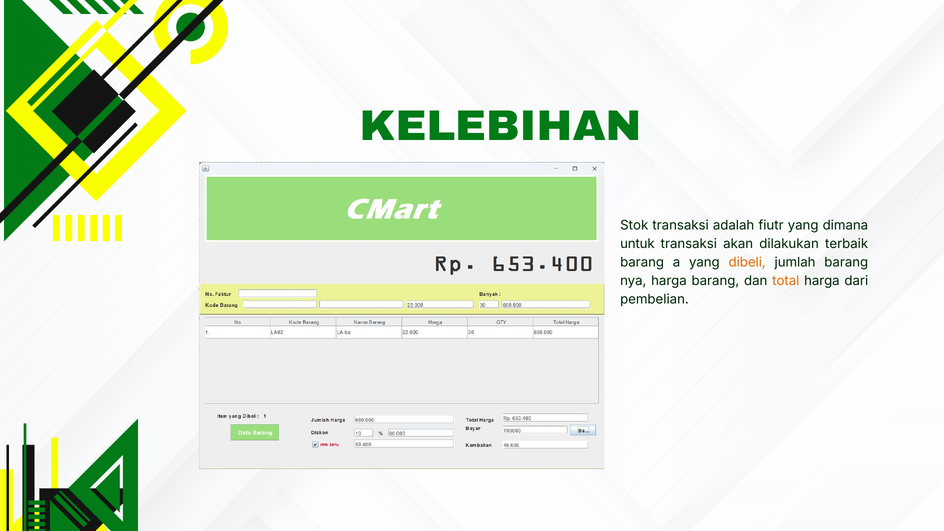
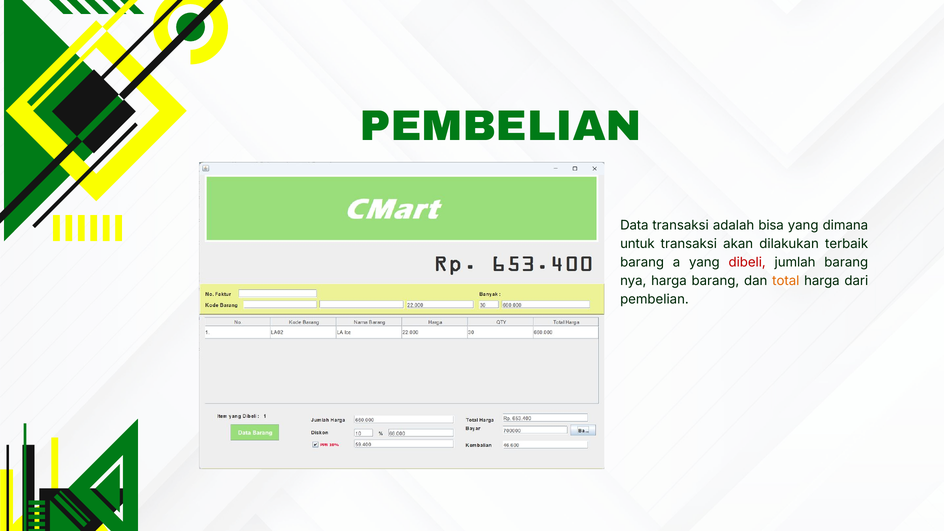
KELEBIHAN: KELEBIHAN -> PEMBELIAN (501, 126)
Stok: Stok -> Data (634, 225)
fiutr: fiutr -> bisa (771, 225)
dibeli colour: orange -> red (747, 262)
